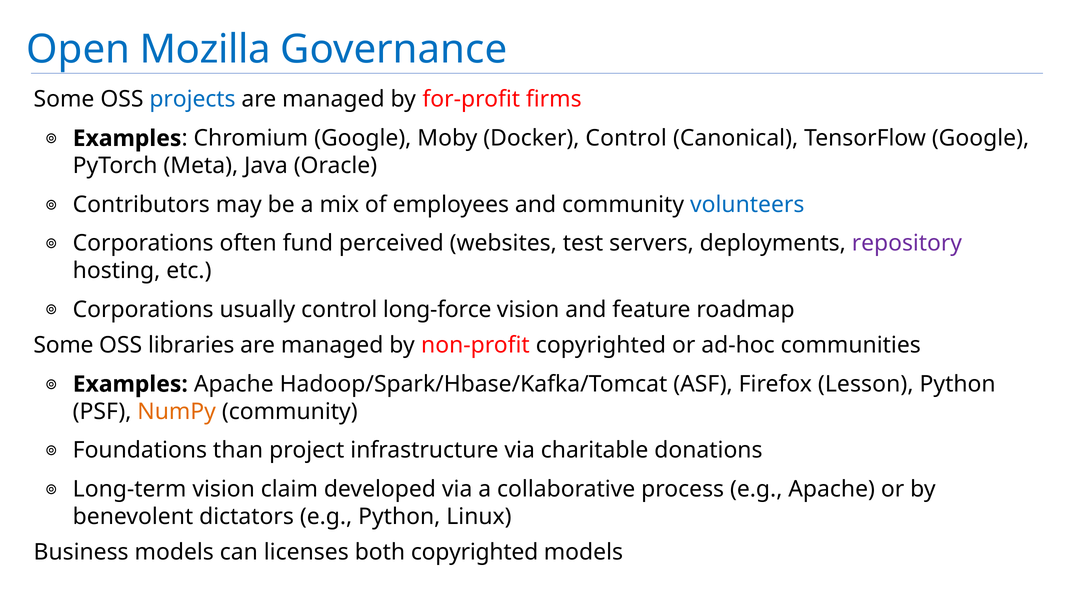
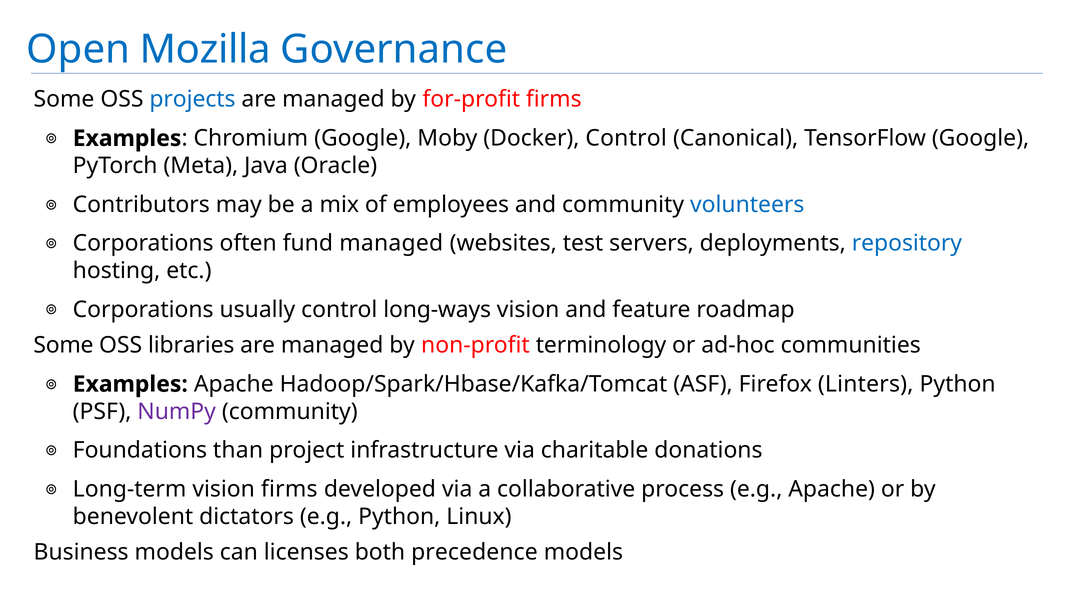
fund perceived: perceived -> managed (391, 243)
repository colour: purple -> blue (907, 243)
long-force: long-force -> long-ways (437, 310)
non-profit copyrighted: copyrighted -> terminology (601, 345)
Lesson: Lesson -> Linters (866, 384)
NumPy colour: orange -> purple (177, 412)
vision claim: claim -> firms (289, 489)
both copyrighted: copyrighted -> precedence (474, 552)
